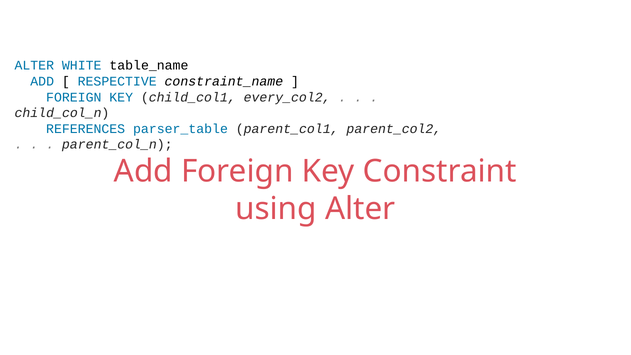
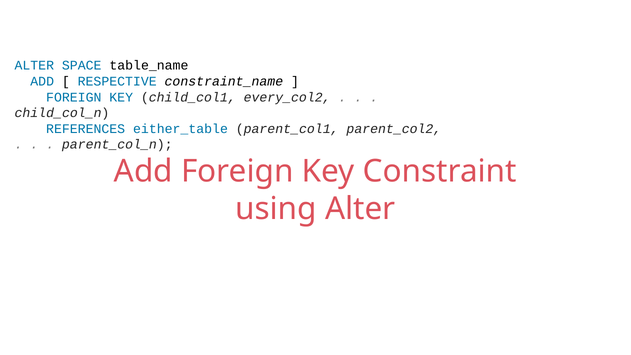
WHITE: WHITE -> SPACE (82, 66)
parser_table: parser_table -> either_table (180, 129)
